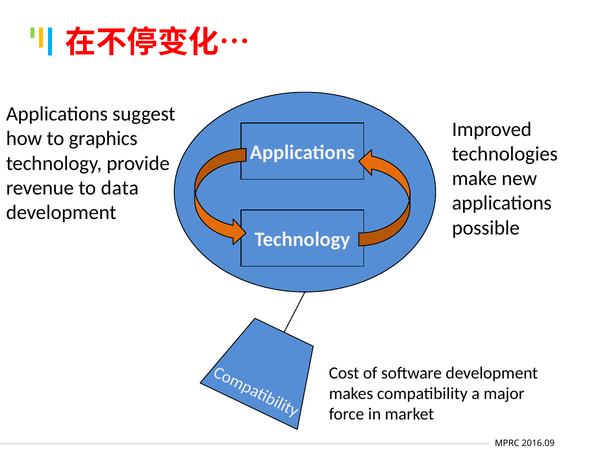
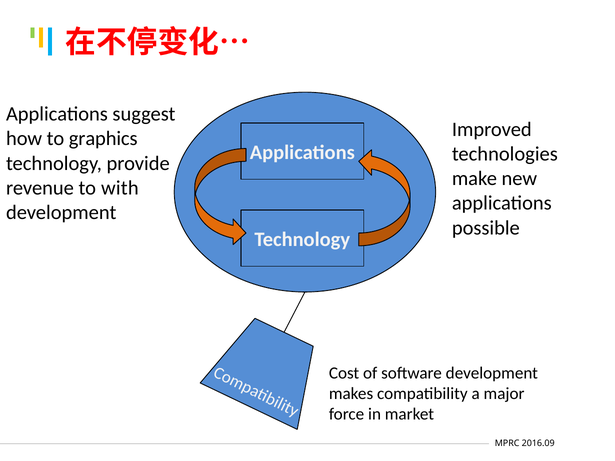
data: data -> with (120, 188)
